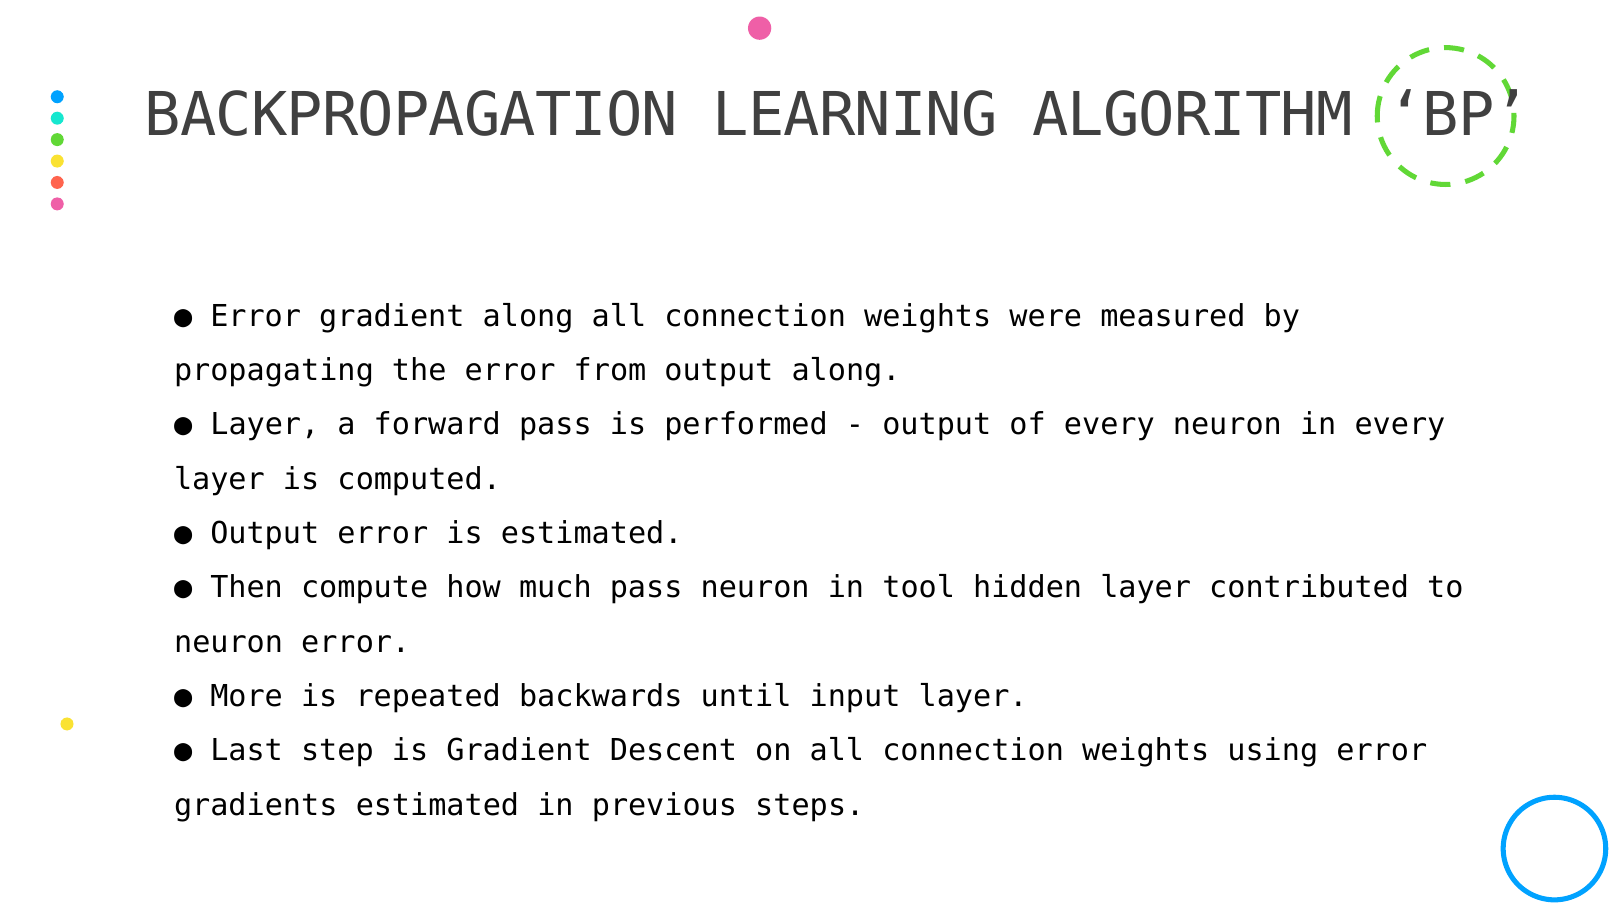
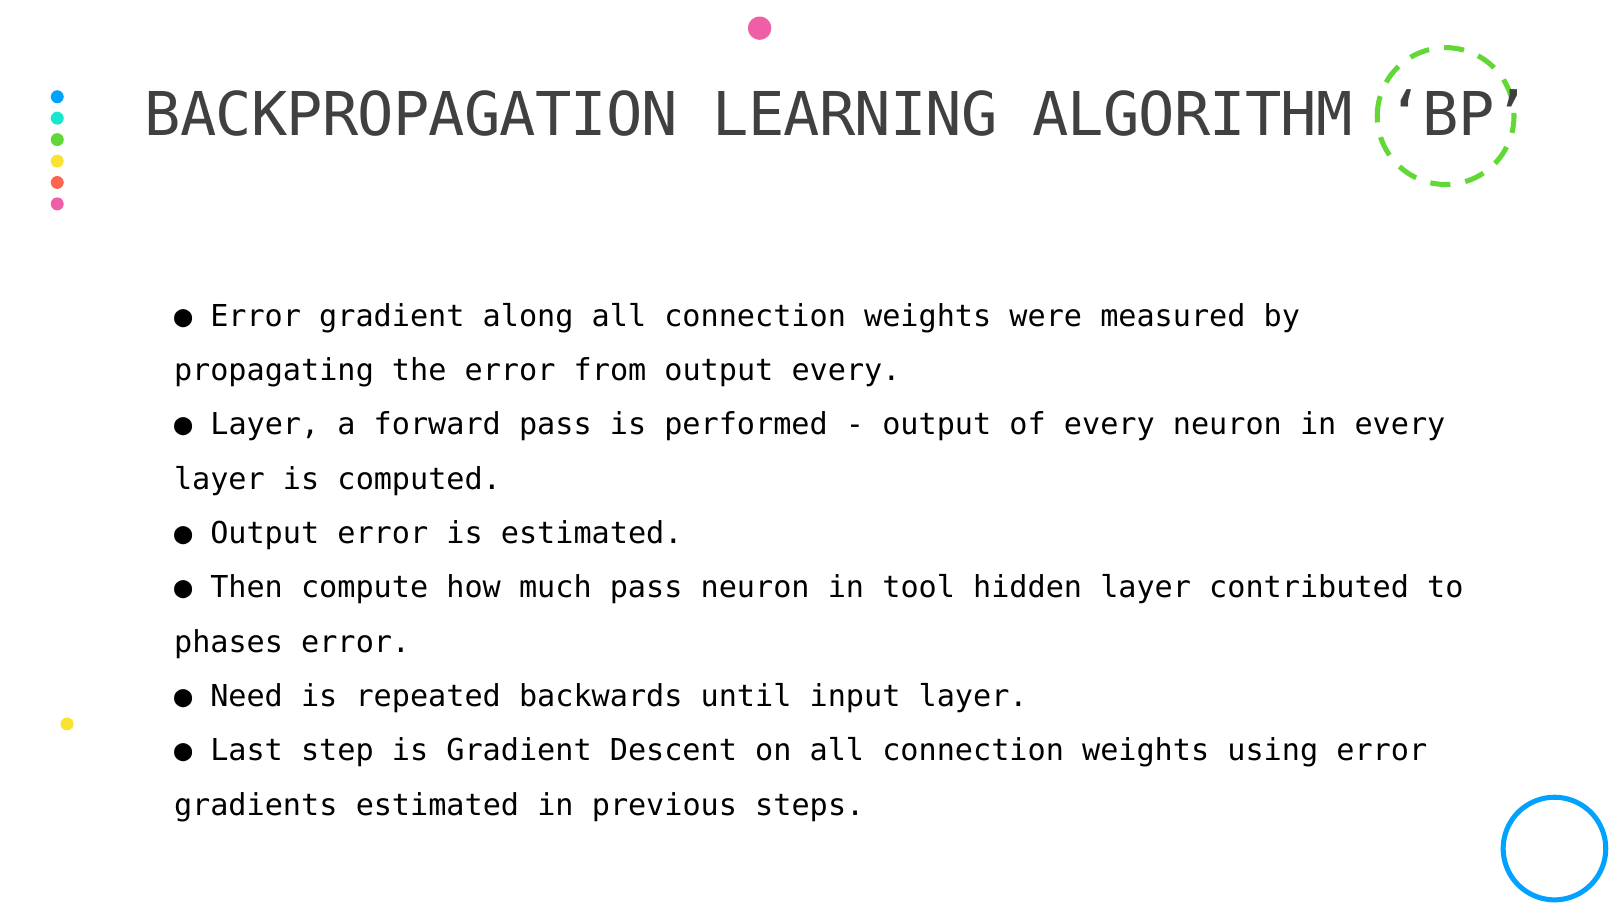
output along: along -> every (846, 370)
neuron: neuron -> phases (229, 642)
More: More -> Need (247, 696)
